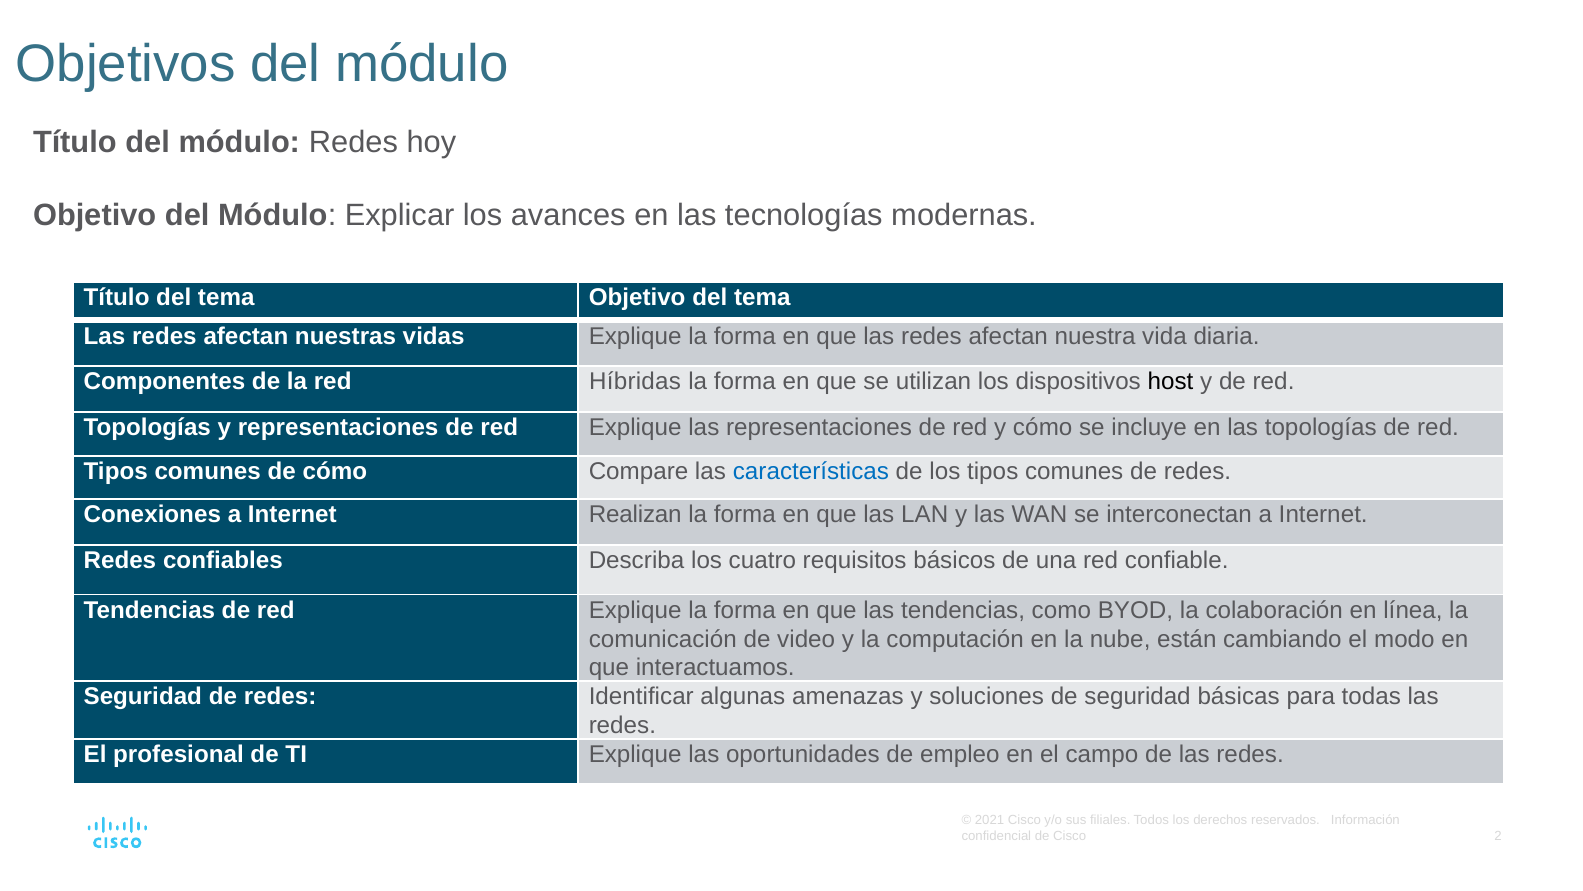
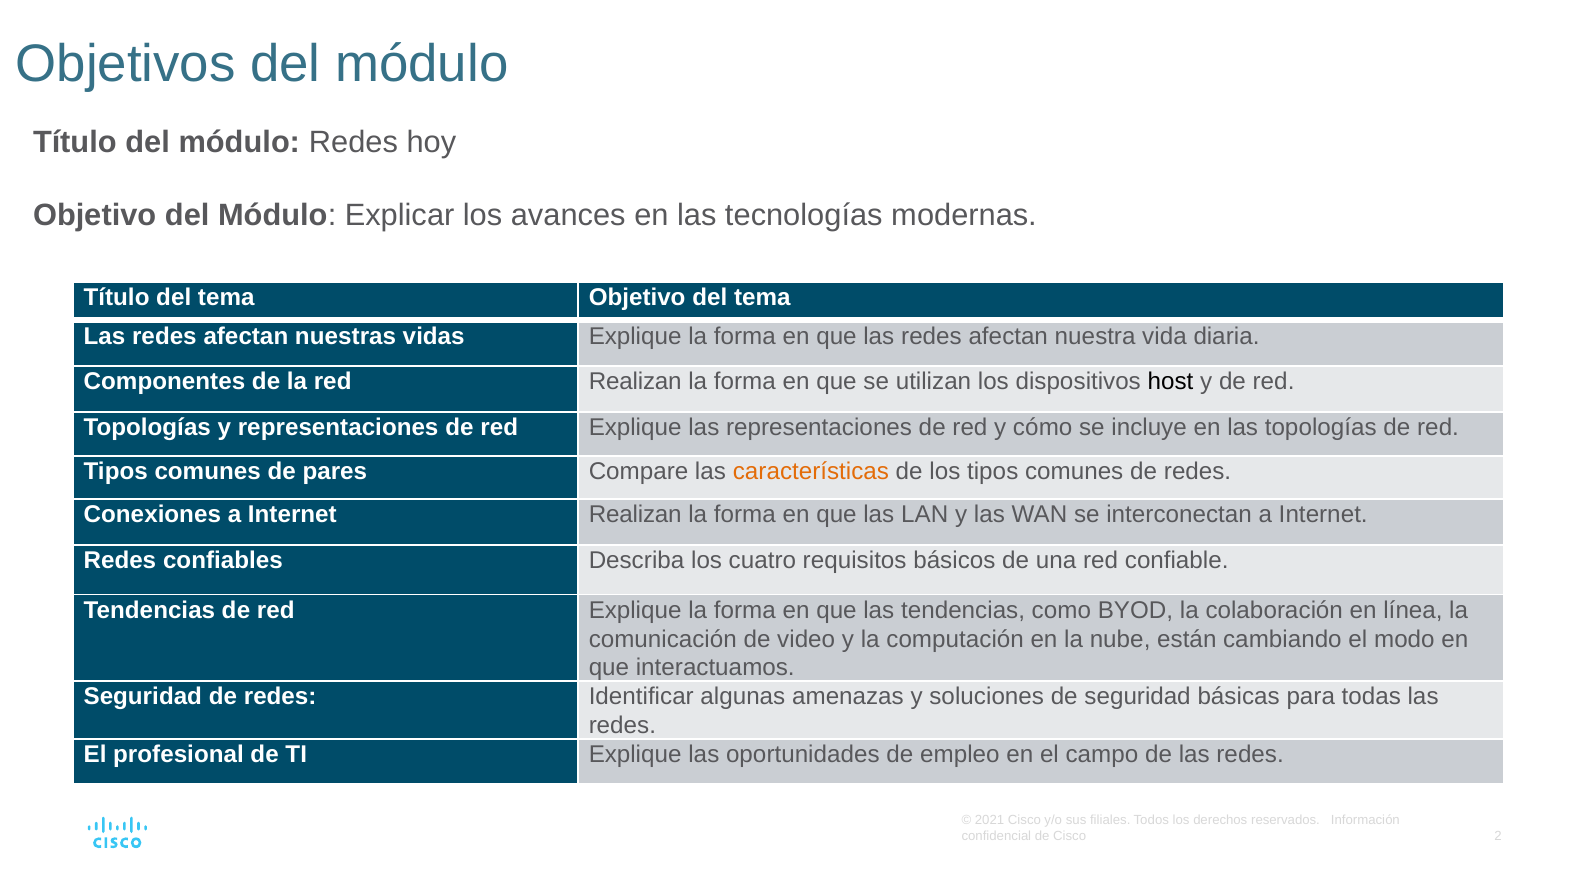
red Híbridas: Híbridas -> Realizan (635, 382)
de cómo: cómo -> pares (335, 471)
características colour: blue -> orange (811, 471)
